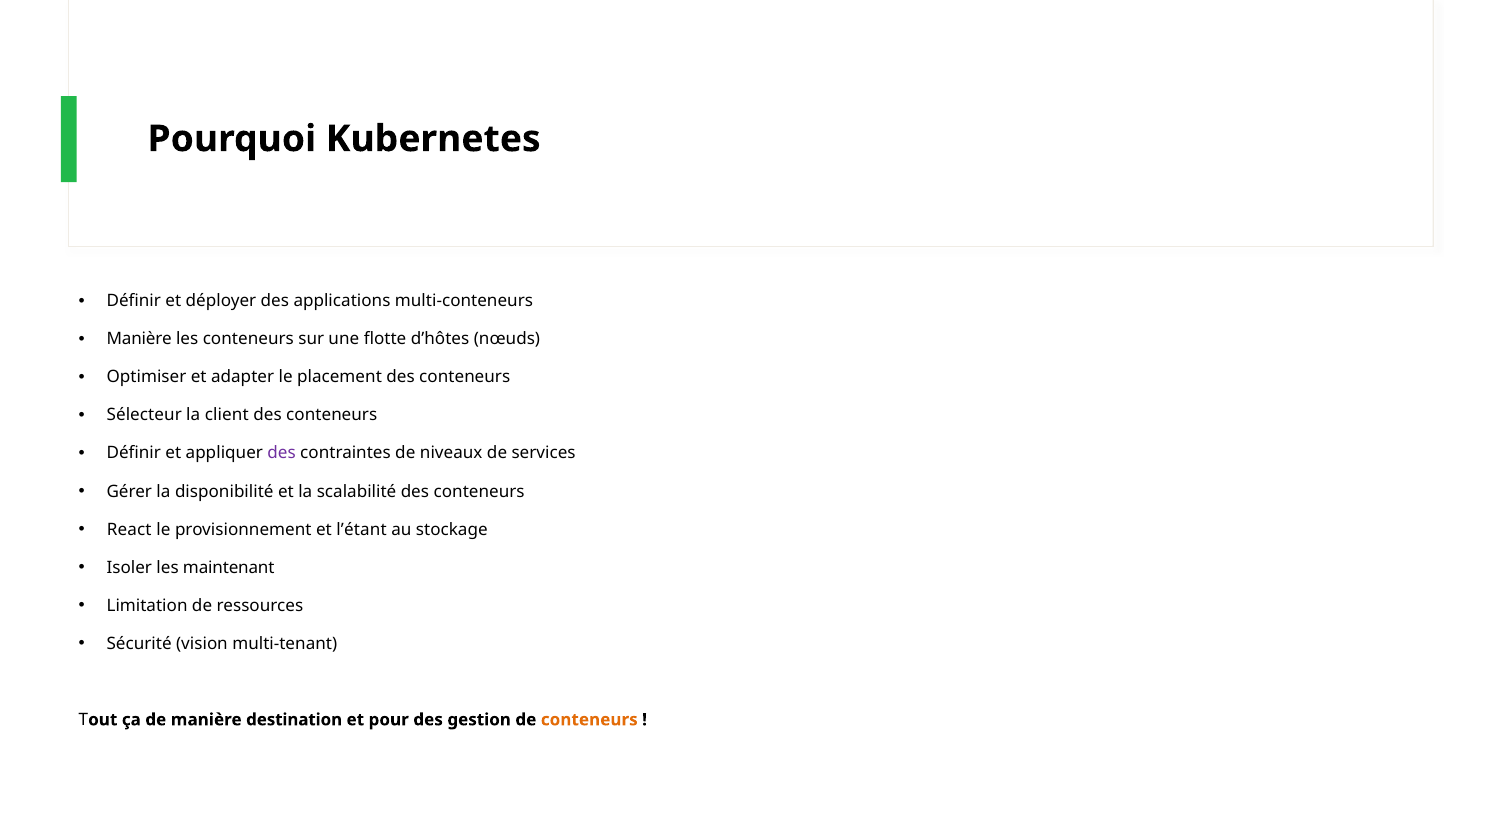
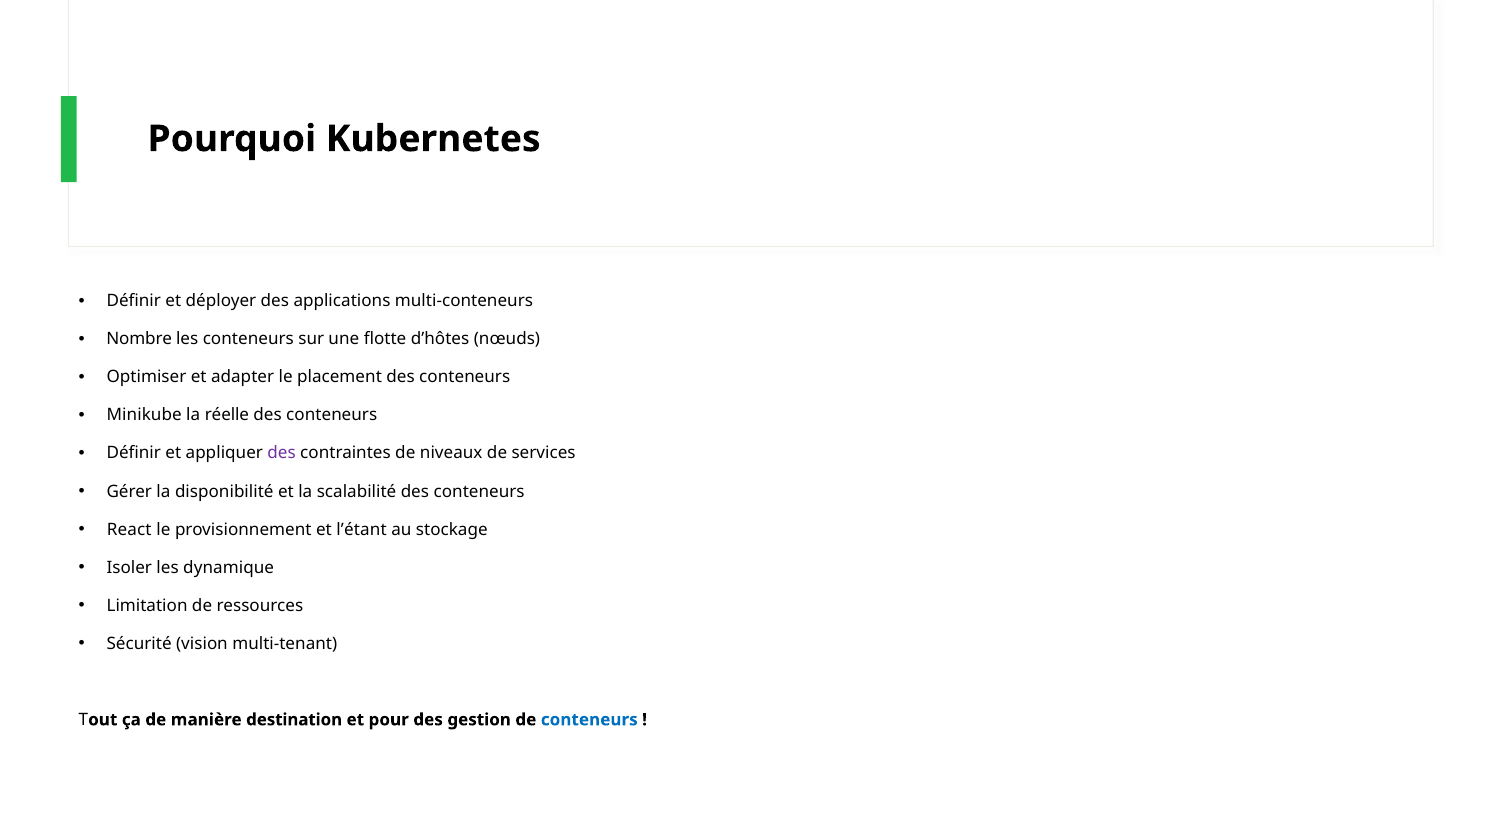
Manière: Manière -> Nombre (139, 339)
Sélecteur: Sélecteur -> Minikube (144, 415)
client: client -> réelle (227, 415)
maintenant: maintenant -> dynamique (229, 568)
conteneurs colour: orange -> blue (589, 720)
